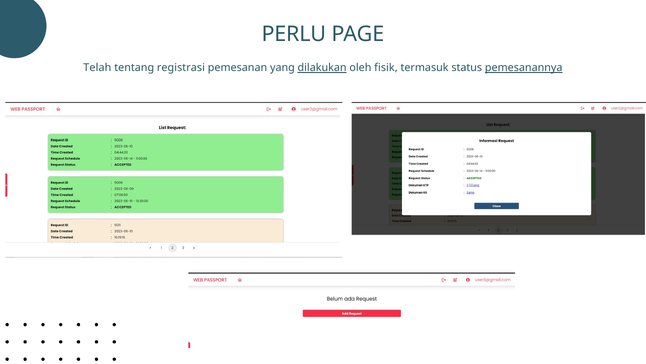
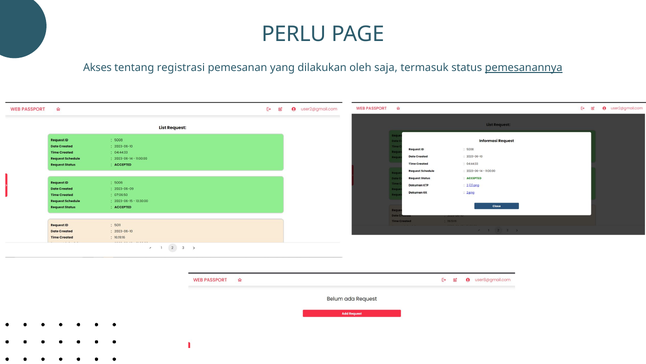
Telah: Telah -> Akses (97, 68)
dilakukan underline: present -> none (322, 68)
fisik: fisik -> saja (386, 68)
